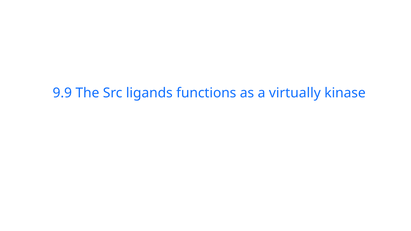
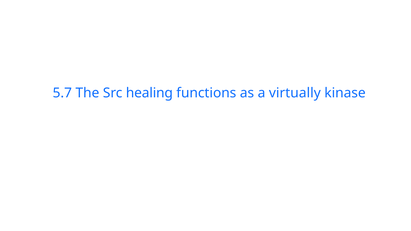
9.9: 9.9 -> 5.7 (62, 93)
ligands: ligands -> healing (149, 93)
